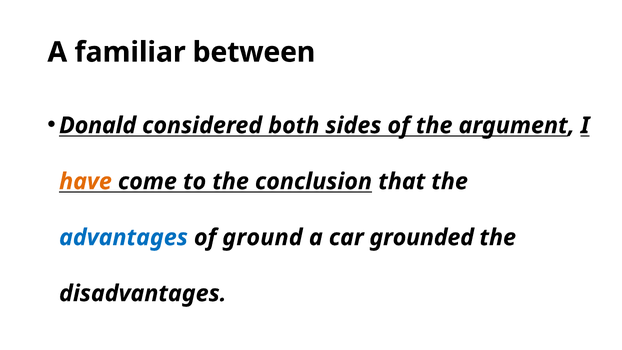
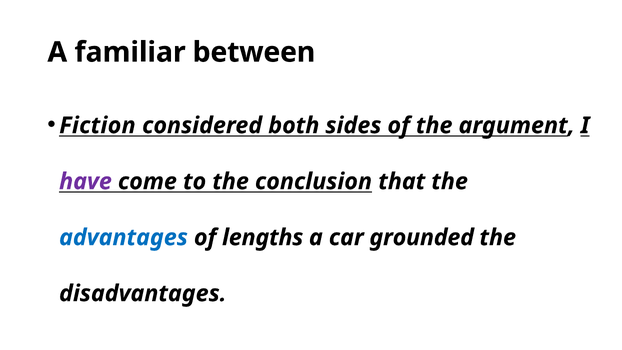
Donald: Donald -> Fiction (97, 125)
have colour: orange -> purple (85, 181)
ground: ground -> lengths (263, 237)
